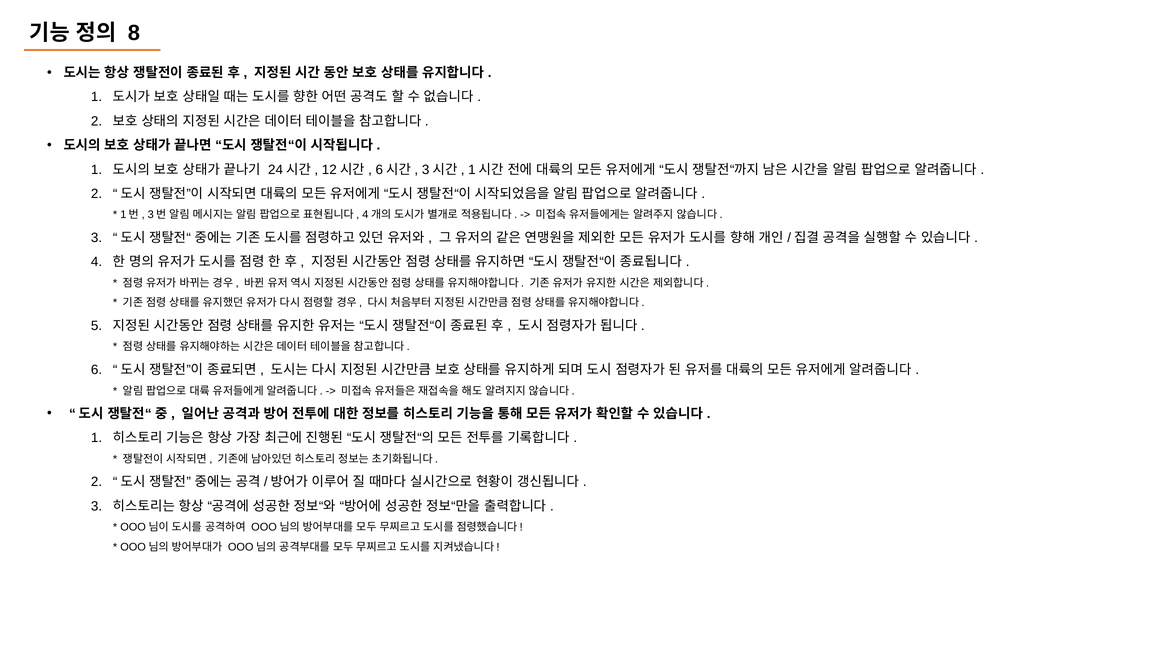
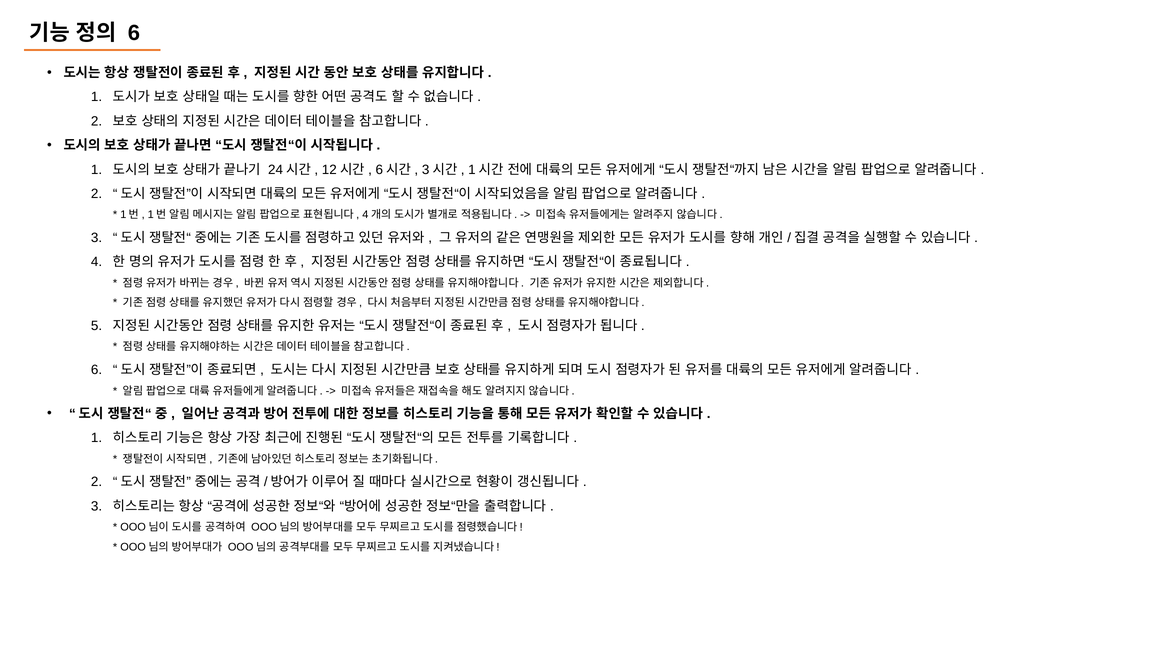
8: 8 -> 6 (134, 33)
3: 3 -> 1 (151, 215)
